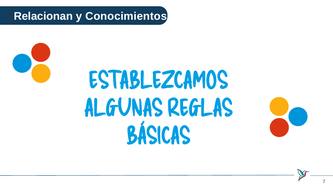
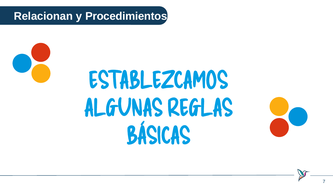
Conocimientos: Conocimientos -> Procedimientos (126, 16)
